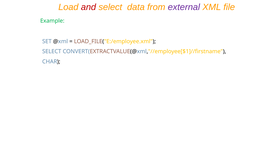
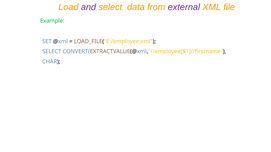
and colour: red -> purple (88, 7)
